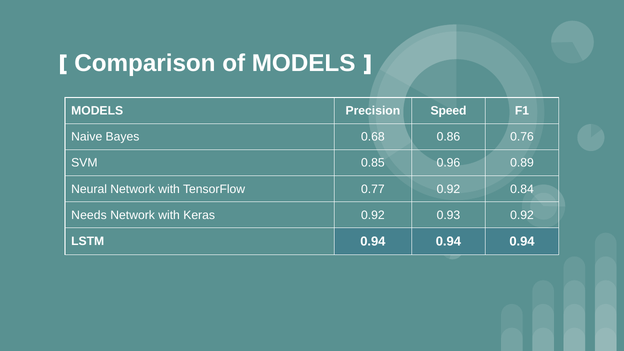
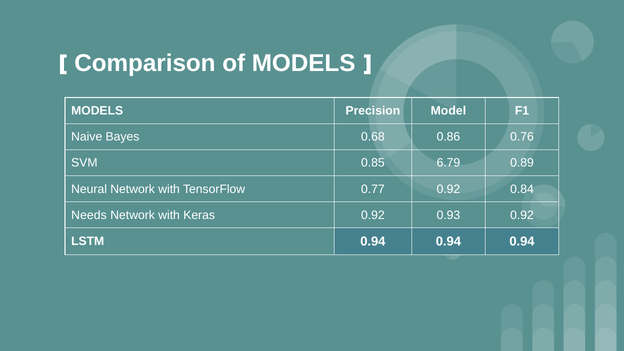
Speed: Speed -> Model (448, 111)
0.96: 0.96 -> 6.79 (448, 163)
